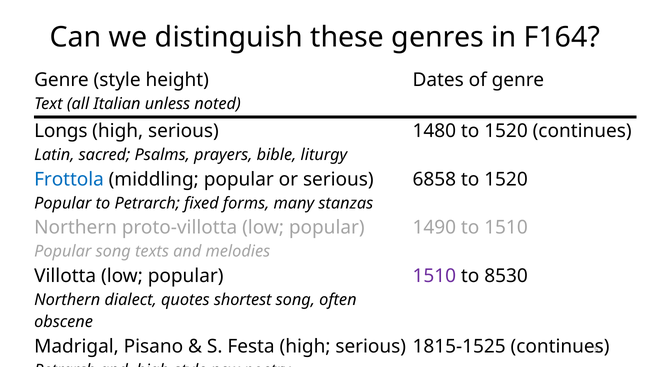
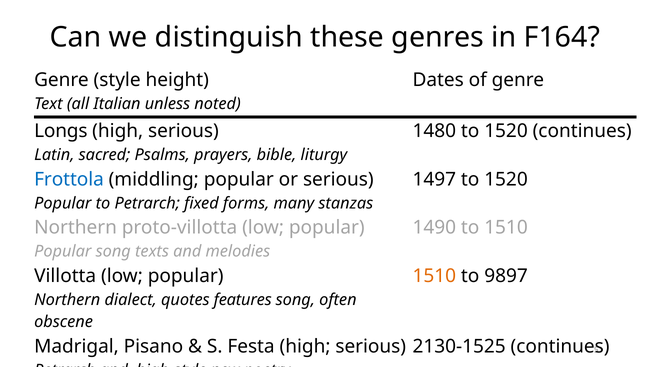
6858: 6858 -> 1497 (434, 180)
1510 colour: purple -> orange (434, 276)
8530: 8530 -> 9897 (506, 276)
shortest: shortest -> features (243, 300)
1815-1525: 1815-1525 -> 2130-1525 (459, 347)
